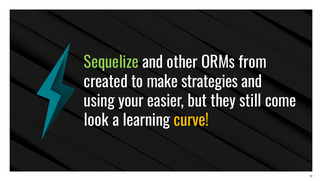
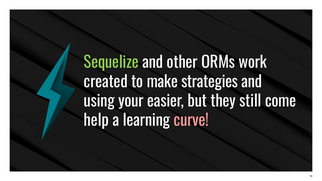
from: from -> work (253, 63)
look: look -> help (96, 121)
curve colour: yellow -> pink (191, 121)
